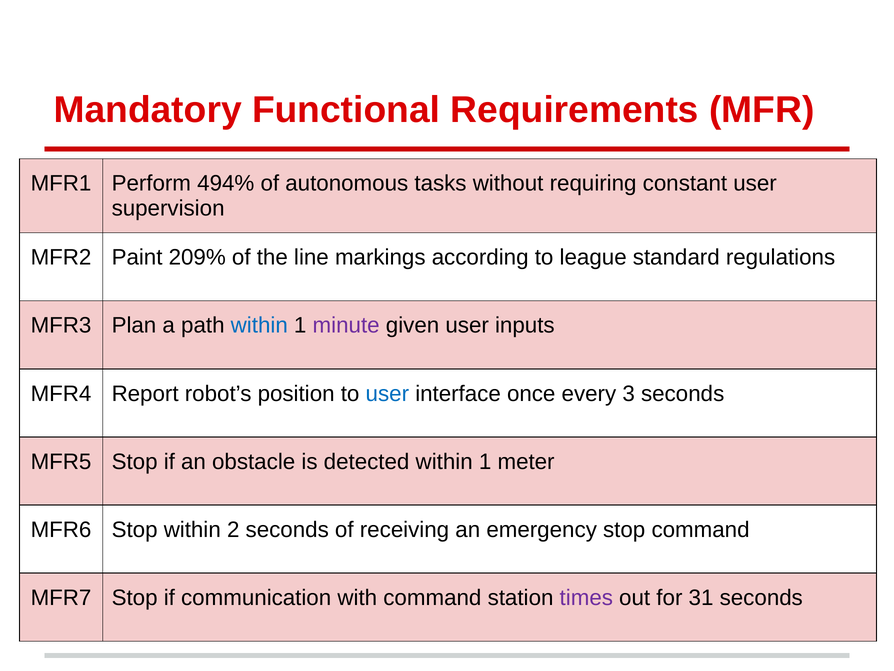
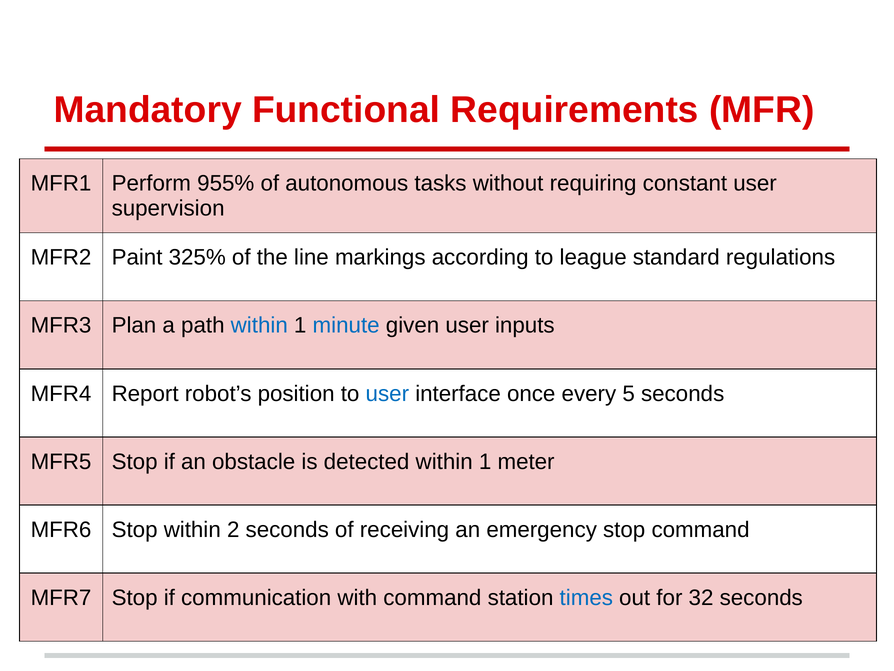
494%: 494% -> 955% (226, 183)
209%: 209% -> 325% (197, 257)
minute colour: purple -> blue (346, 325)
3: 3 -> 5 (629, 393)
times colour: purple -> blue (586, 597)
31: 31 -> 32 (701, 597)
